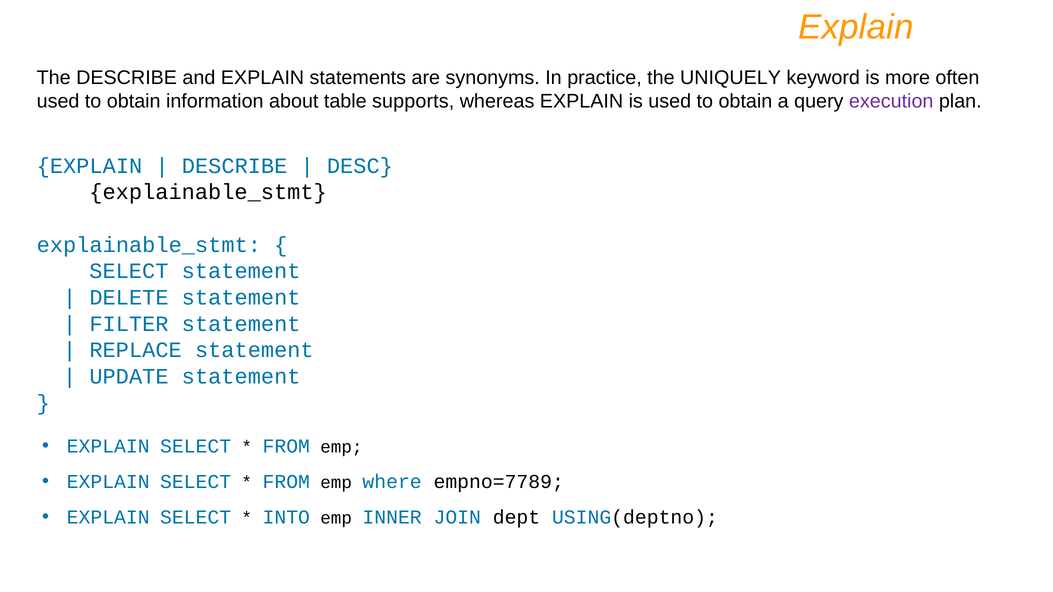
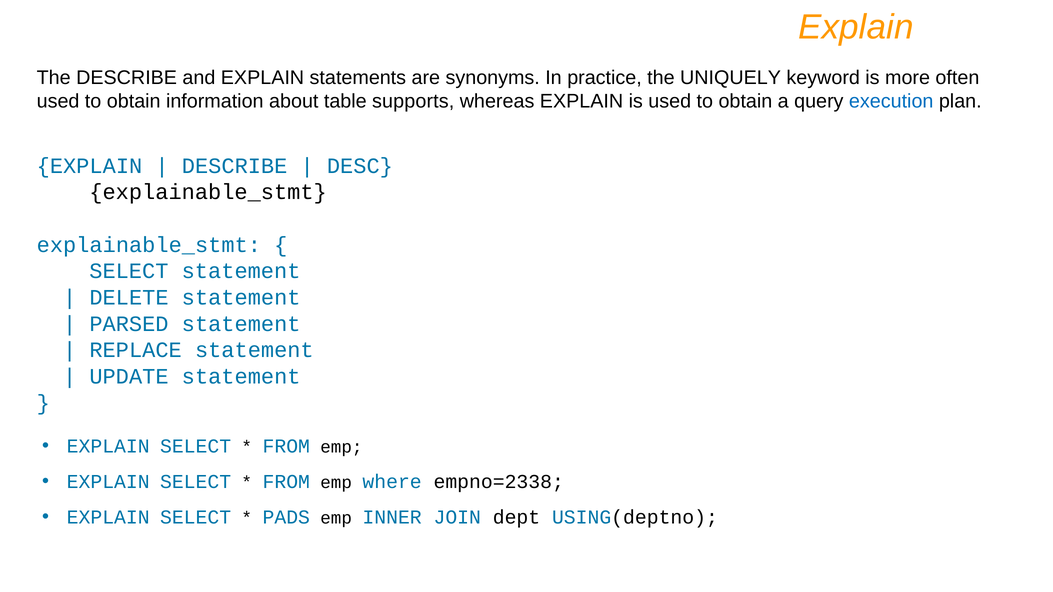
execution colour: purple -> blue (891, 101)
FILTER: FILTER -> PARSED (129, 324)
empno=7789: empno=7789 -> empno=2338 (499, 482)
INTO: INTO -> PADS (286, 517)
